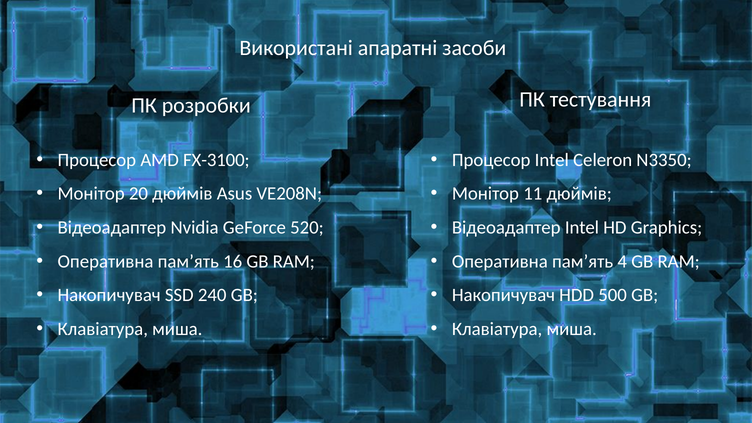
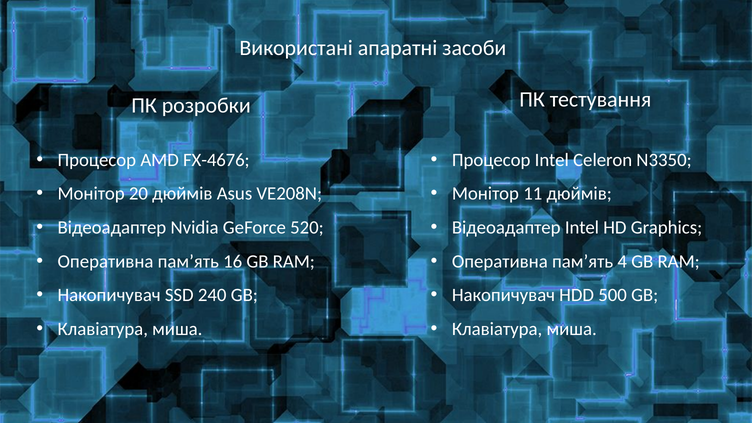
FX-3100: FX-3100 -> FX-4676 (216, 160)
